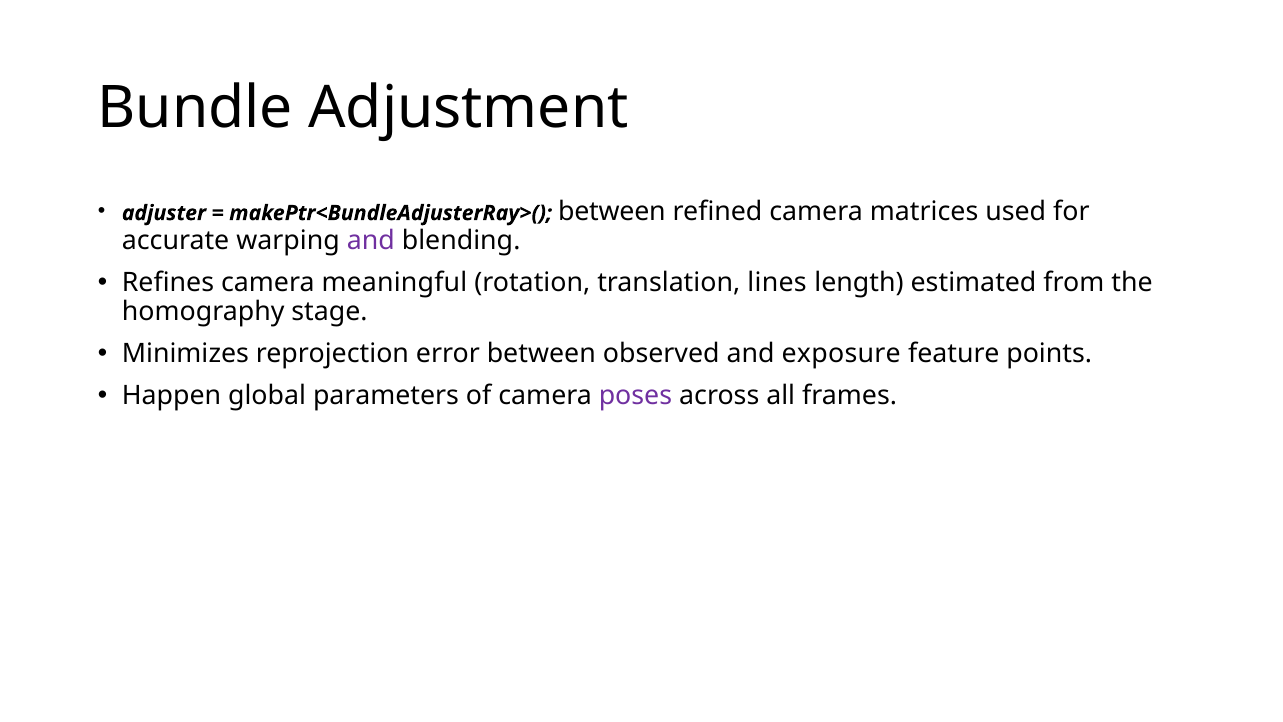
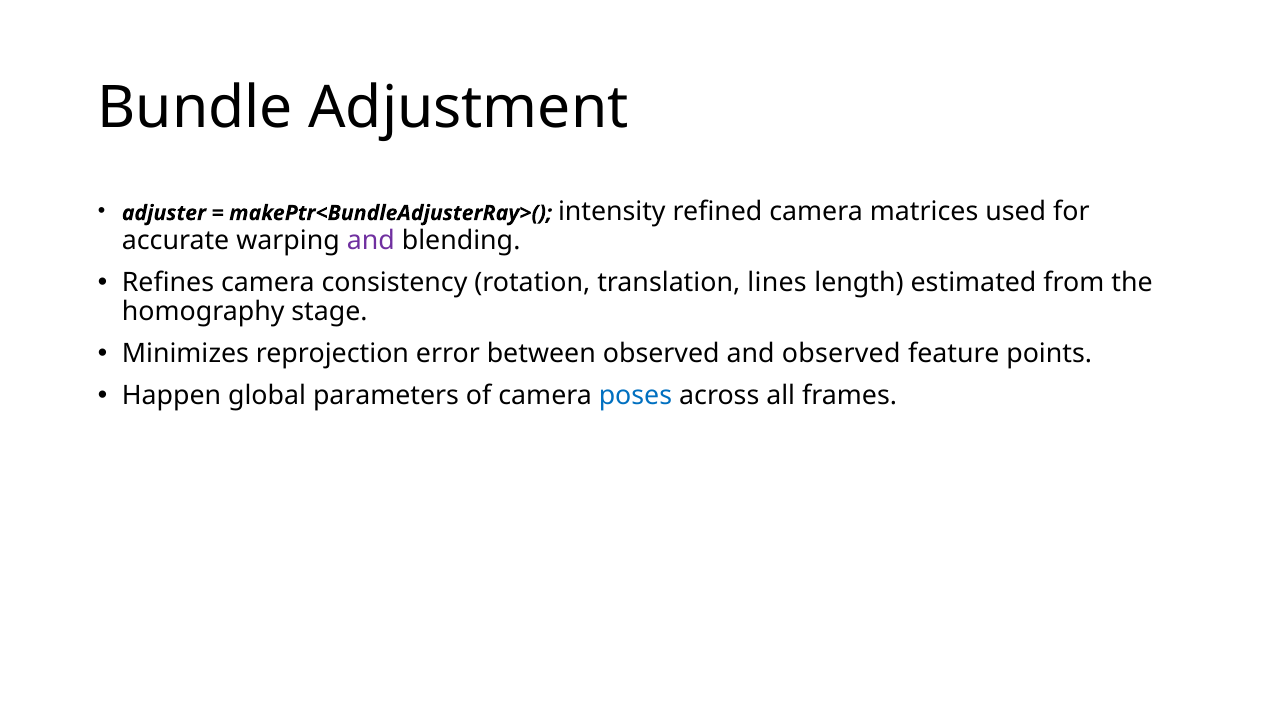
makePtr<BundleAdjusterRay>( between: between -> intensity (612, 211)
meaningful: meaningful -> consistency (394, 282)
and exposure: exposure -> observed (841, 354)
poses colour: purple -> blue (635, 396)
